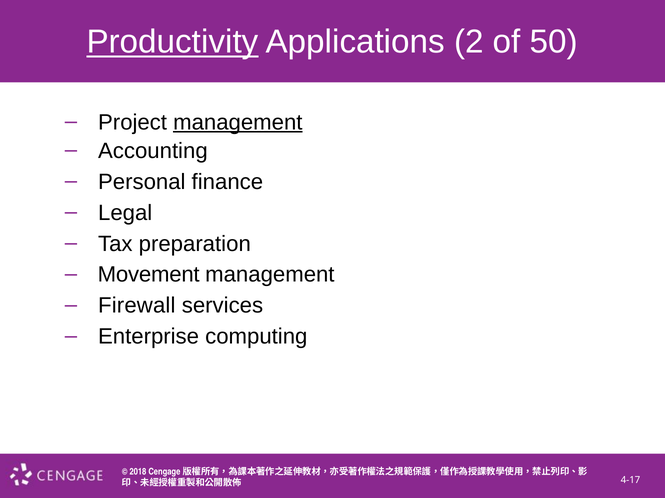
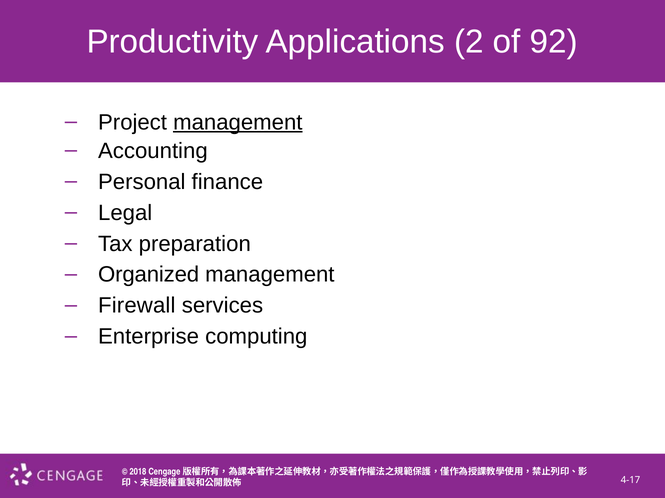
Productivity underline: present -> none (173, 42)
50: 50 -> 92 (554, 42)
Movement: Movement -> Organized (149, 275)
